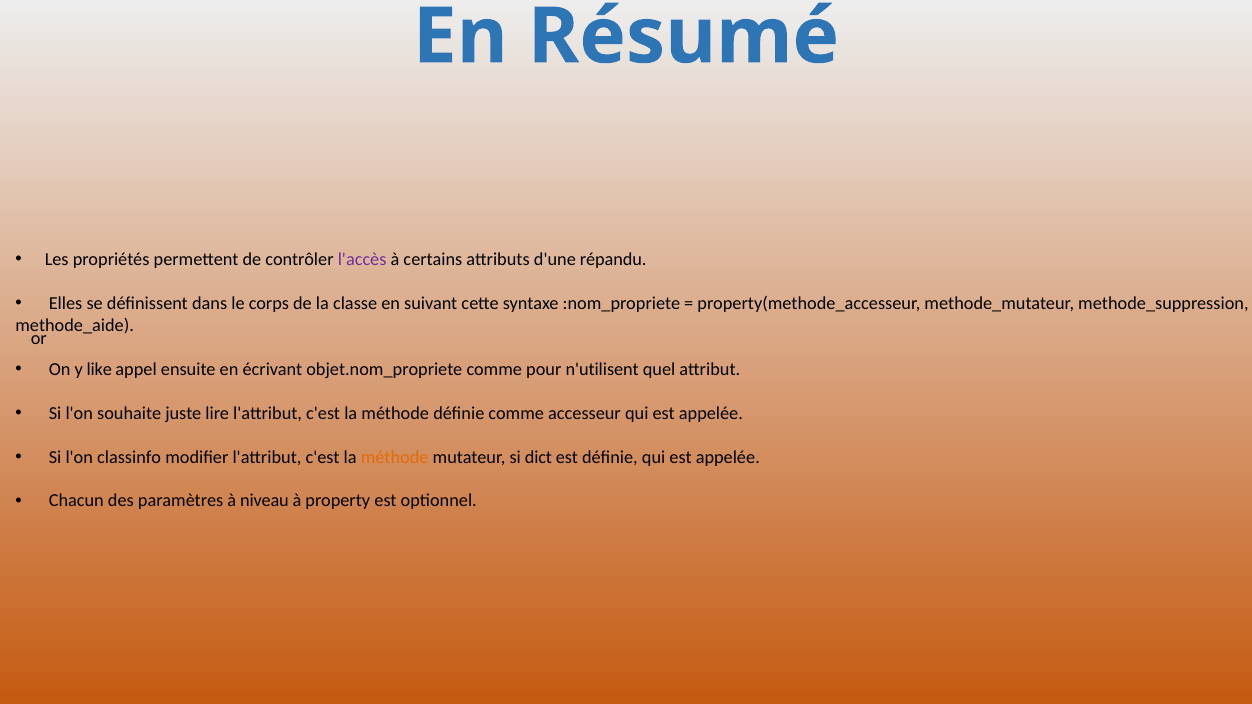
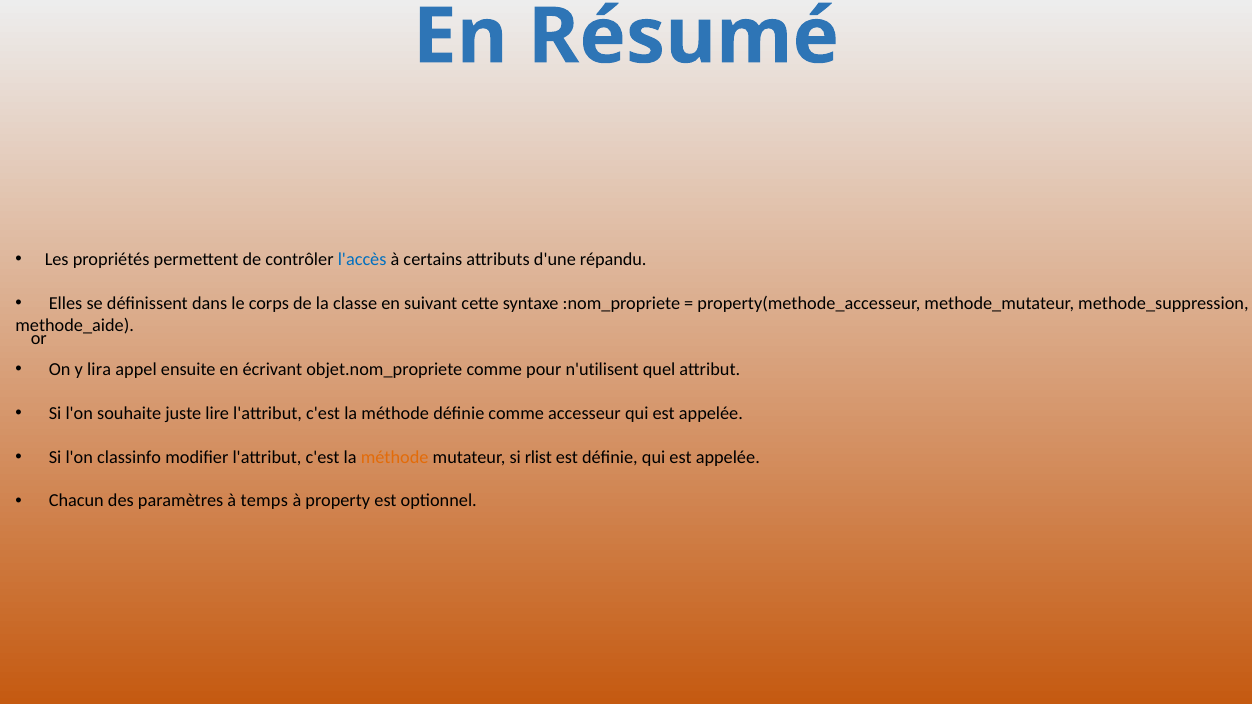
l'accès colour: purple -> blue (362, 260)
like: like -> lira (99, 370)
dict: dict -> rlist (538, 457)
niveau: niveau -> temps (264, 501)
